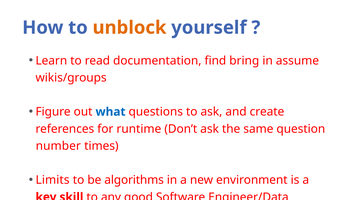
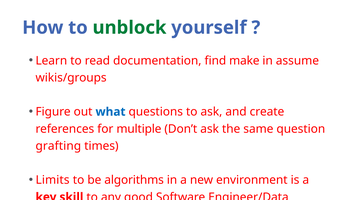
unblock colour: orange -> green (129, 28)
bring: bring -> make (244, 61)
runtime: runtime -> multiple (139, 129)
number: number -> grafting (58, 146)
